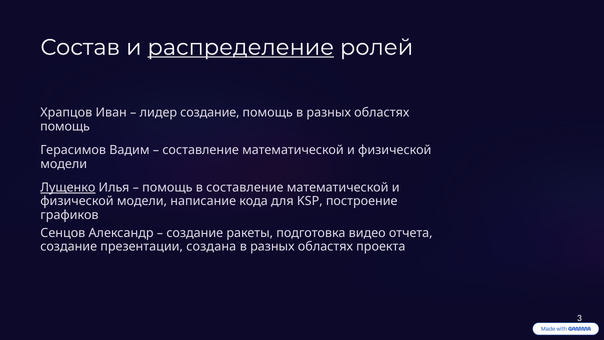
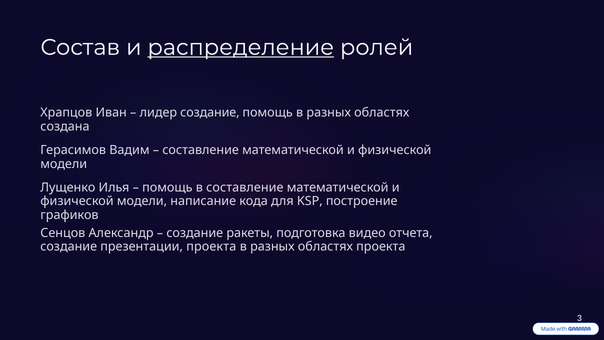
помощь: помощь -> создана (65, 126)
Лущенко underline: present -> none (68, 188)
презентации создана: создана -> проекта (211, 247)
